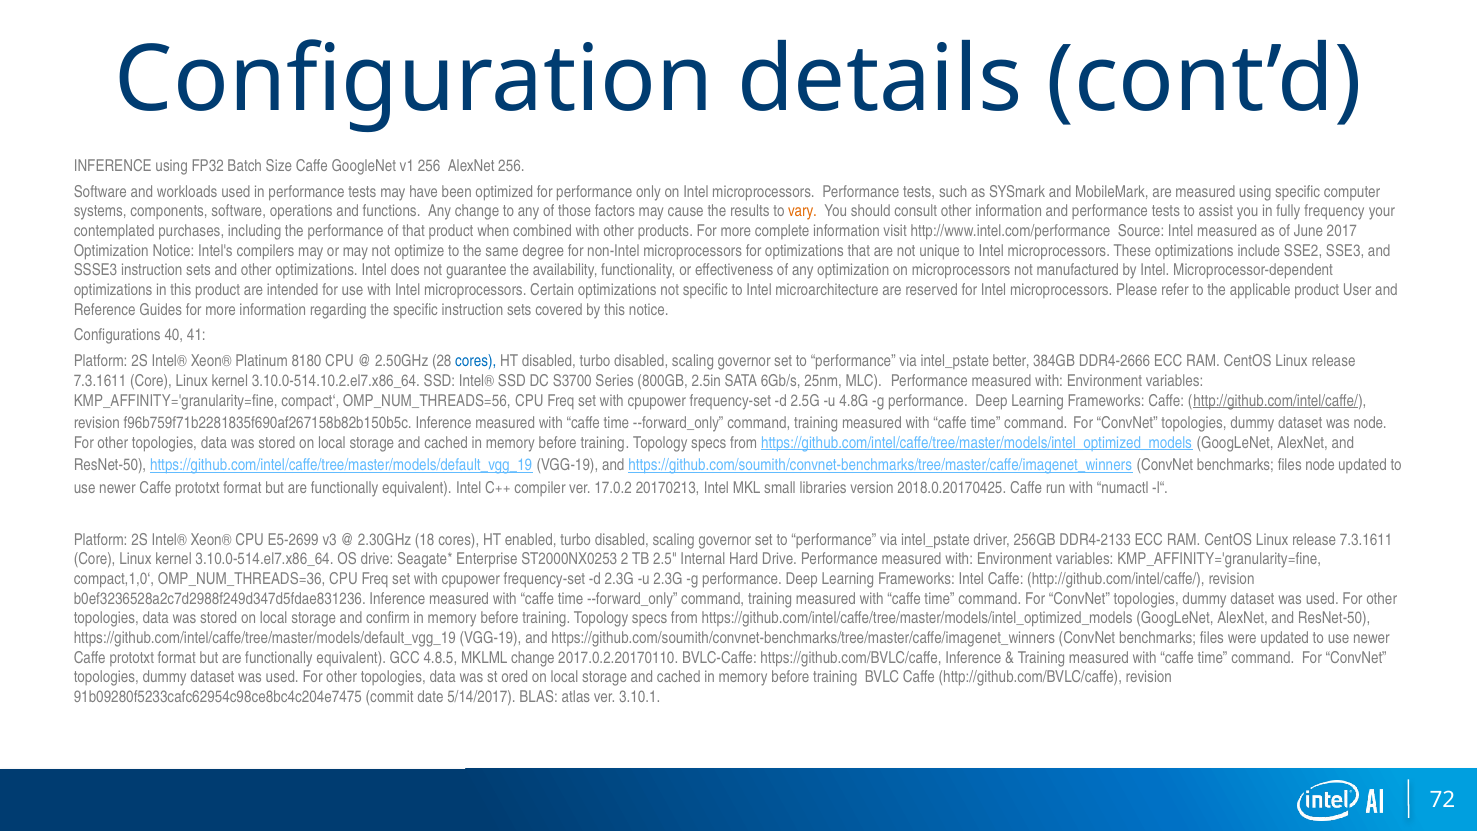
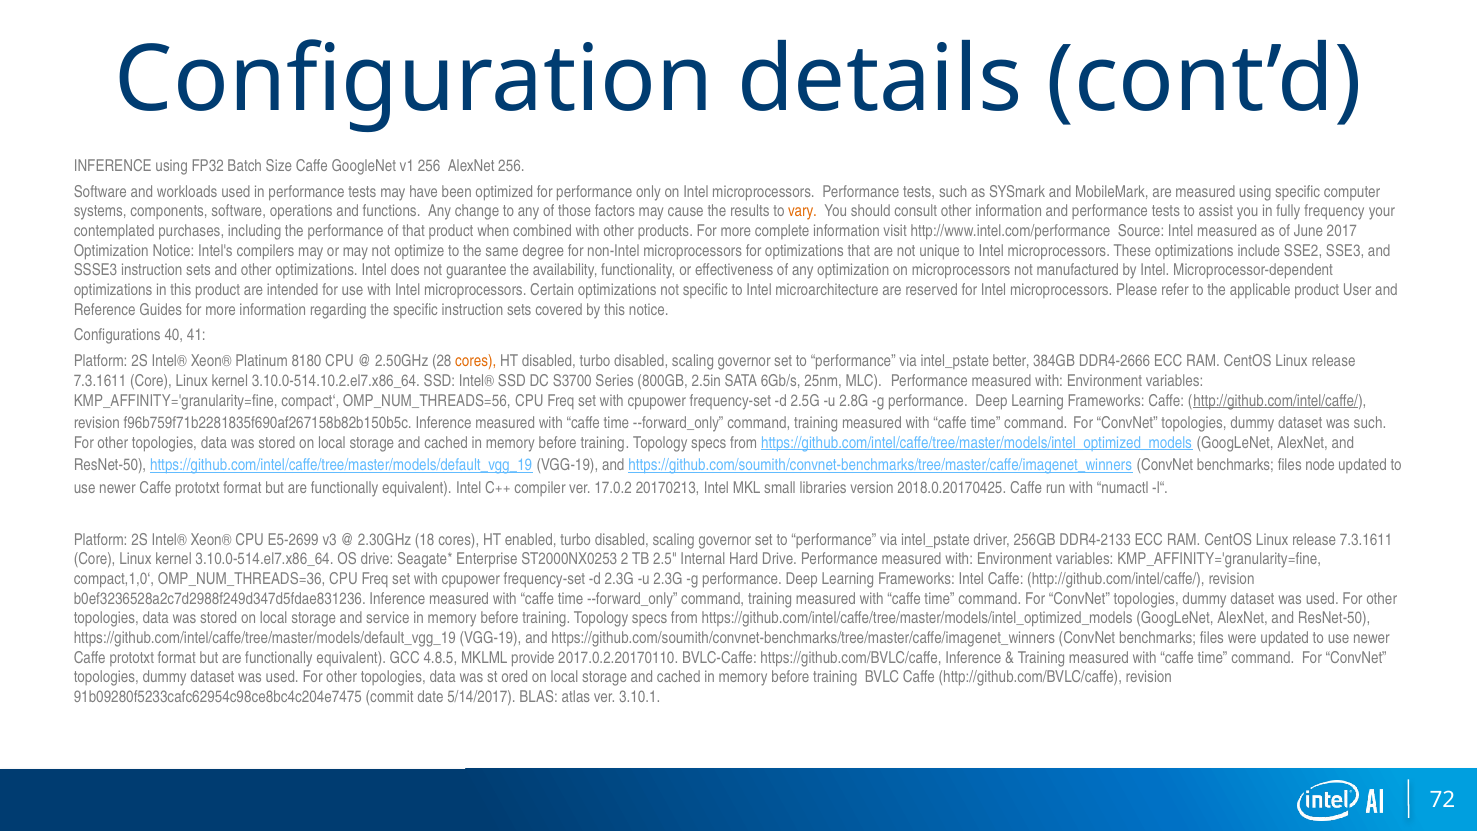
cores colour: blue -> orange (476, 361)
4.8G: 4.8G -> 2.8G (854, 401)
was node: node -> such (1370, 423)
confirm: confirm -> service (388, 618)
MKLML change: change -> provide (533, 658)
